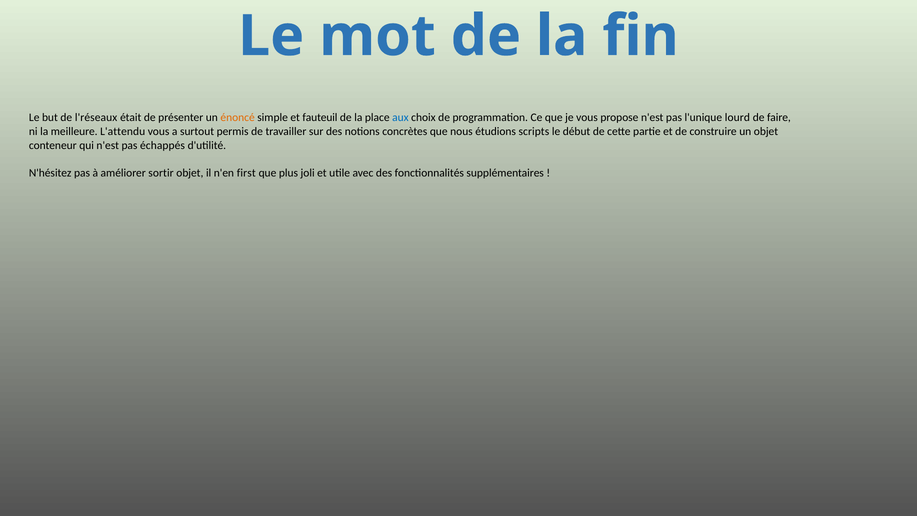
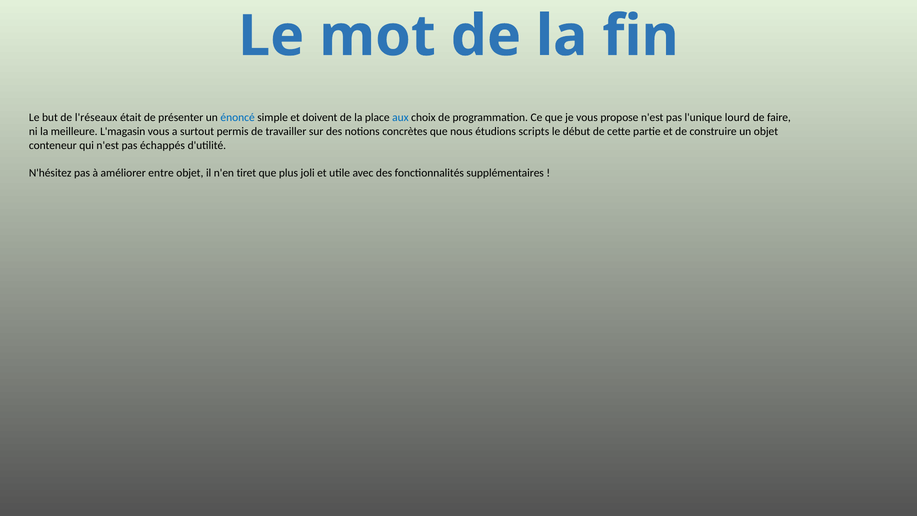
énoncé colour: orange -> blue (238, 118)
fauteuil: fauteuil -> doivent (320, 118)
L'attendu: L'attendu -> L'magasin (123, 131)
sortir: sortir -> entre (161, 173)
first: first -> tiret (246, 173)
